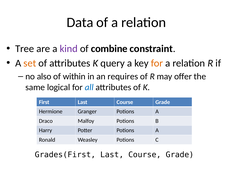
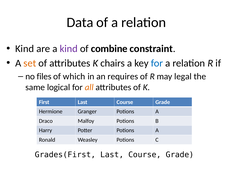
Tree: Tree -> Kind (25, 49)
query: query -> chairs (113, 63)
for colour: orange -> blue (157, 63)
also: also -> files (44, 77)
within: within -> which (74, 77)
offer: offer -> legal (183, 77)
all colour: blue -> orange (89, 88)
